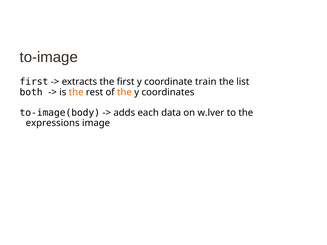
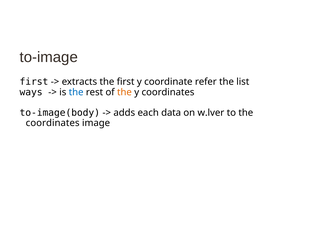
train: train -> refer (206, 82)
both: both -> ways (31, 92)
the colour: orange -> blue (76, 92)
expressions: expressions -> coordinates (53, 123)
